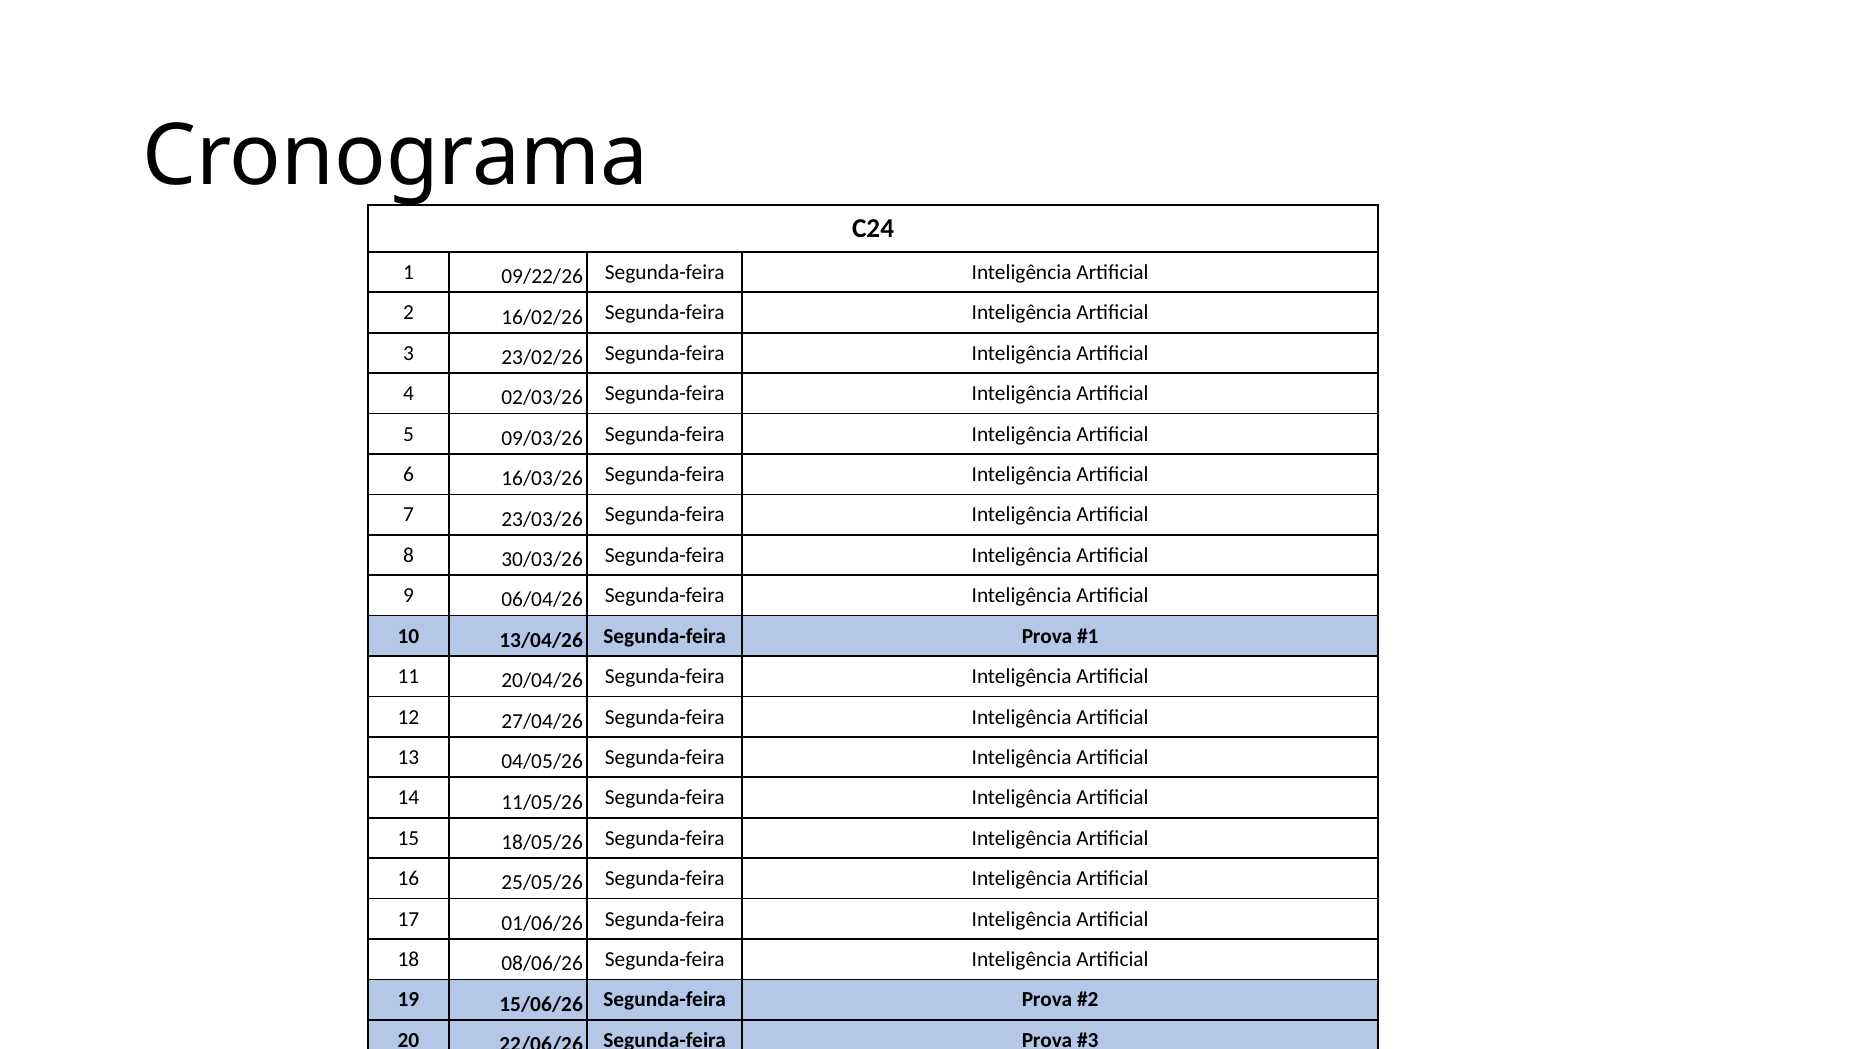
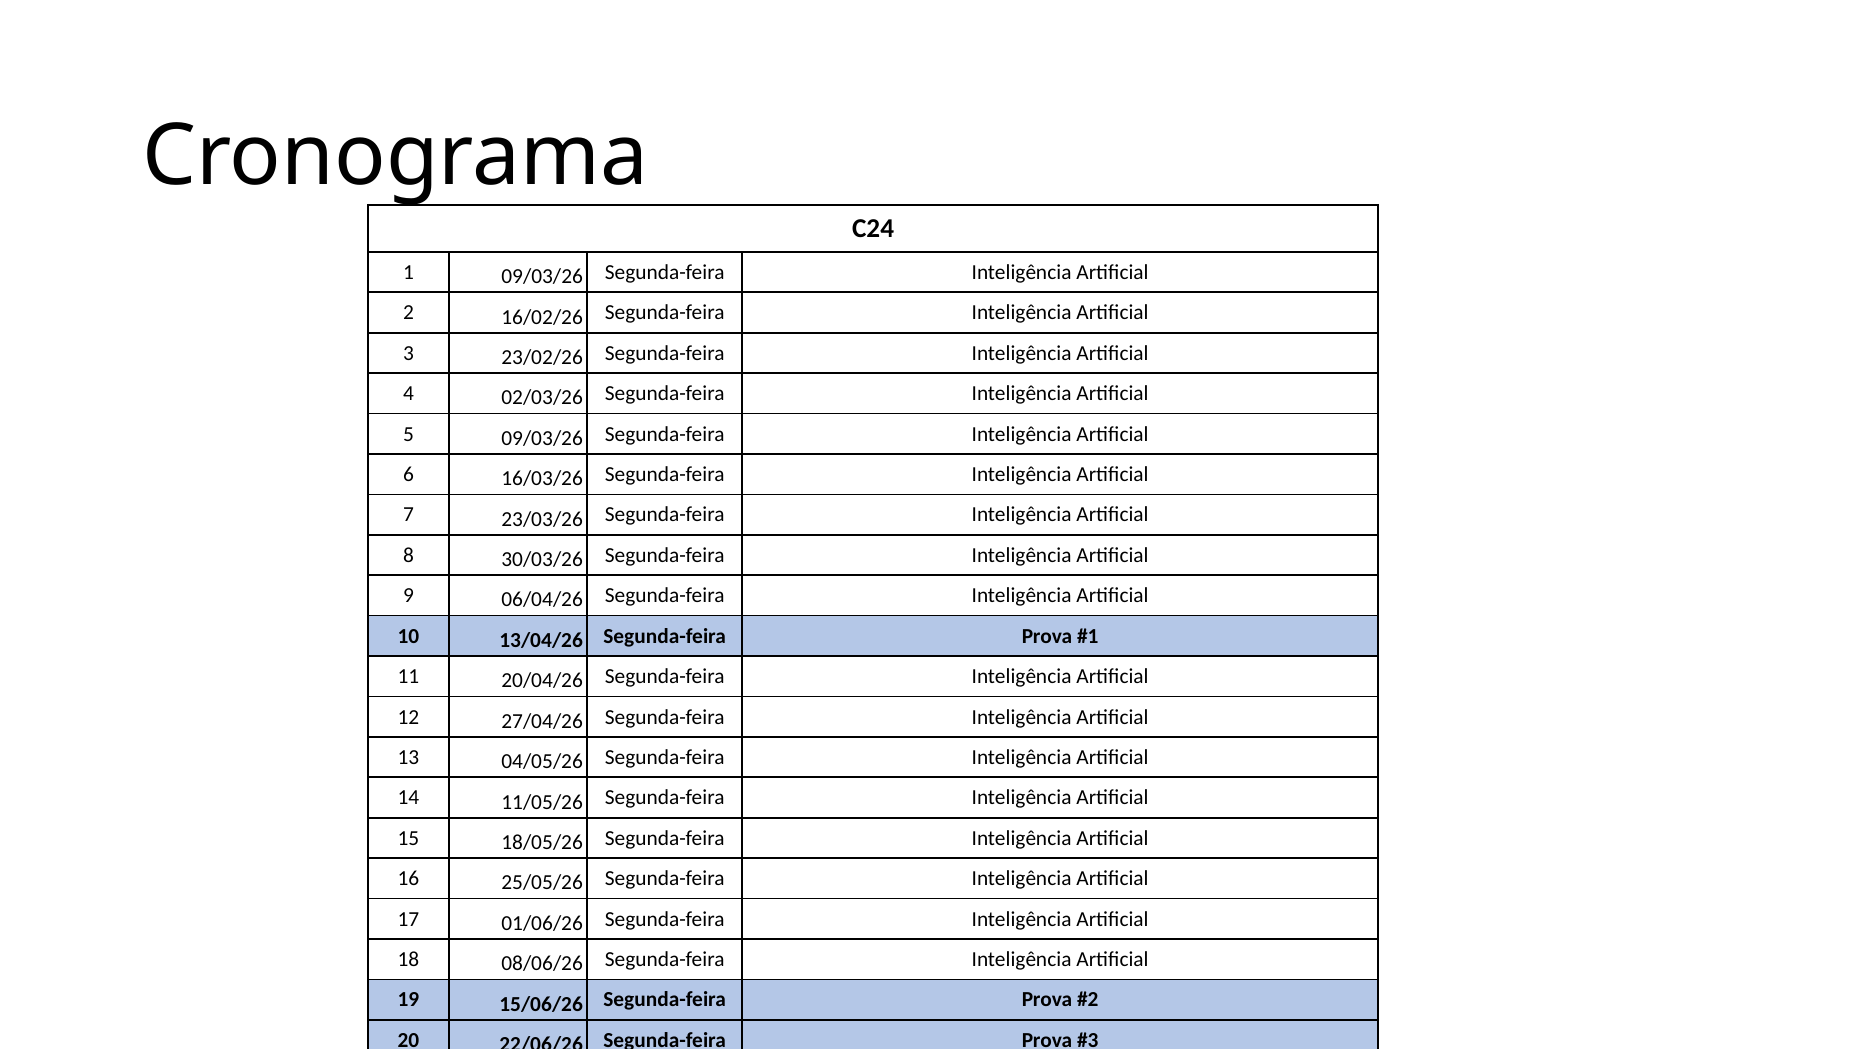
1 09/22/26: 09/22/26 -> 09/03/26 (542, 277)
